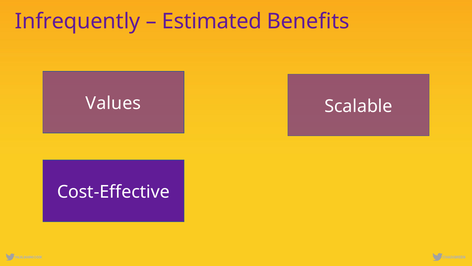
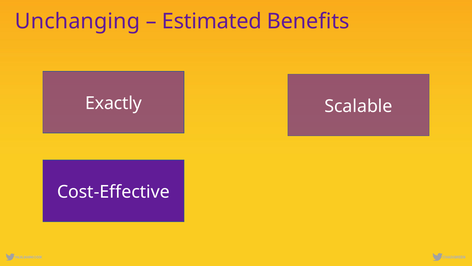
Infrequently: Infrequently -> Unchanging (78, 21)
Values: Values -> Exactly (114, 103)
